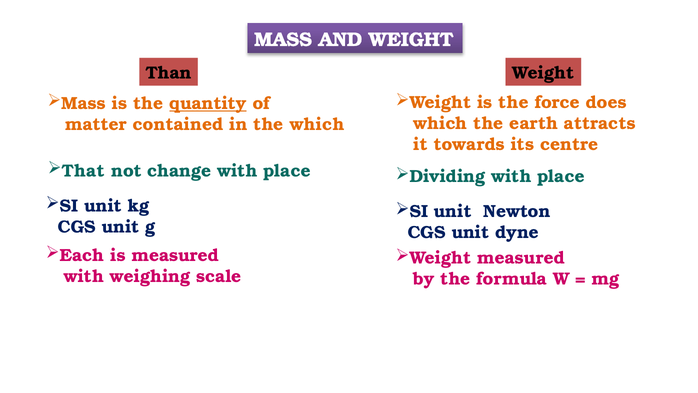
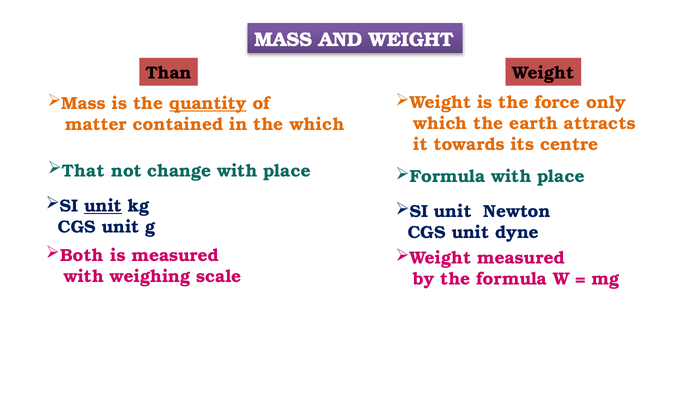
does: does -> only (606, 103)
Dividing: Dividing -> Formula (447, 177)
unit underline: none -> present (103, 206)
Each: Each -> Both (82, 255)
